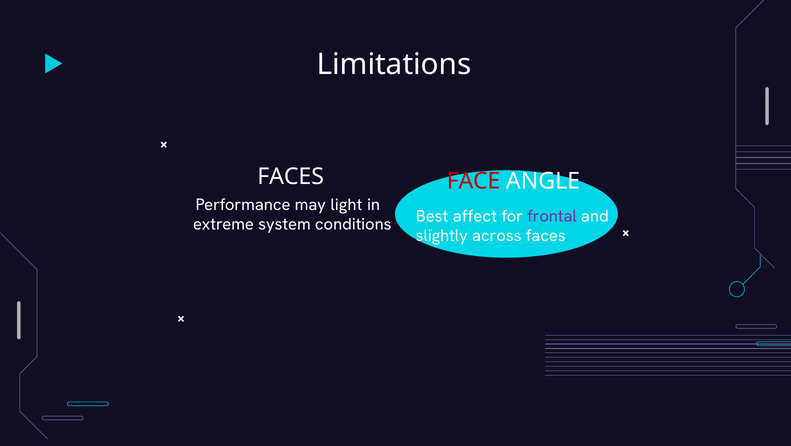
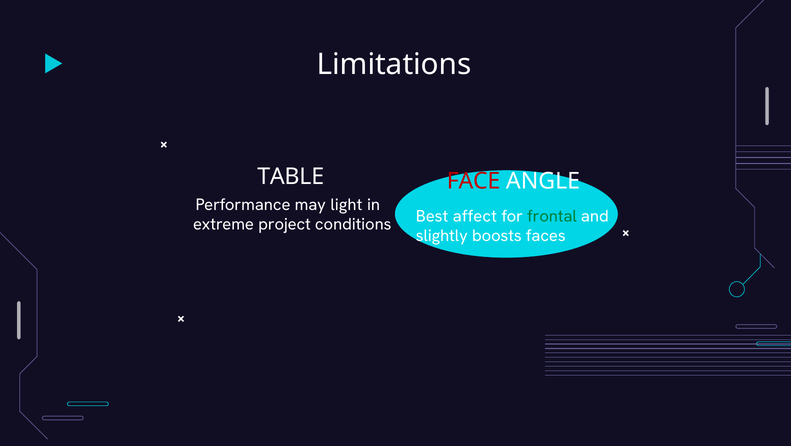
FACES: FACES -> TABLE (291, 176)
frontal colour: purple -> green (552, 216)
system: system -> project (285, 224)
across: across -> boosts (497, 236)
